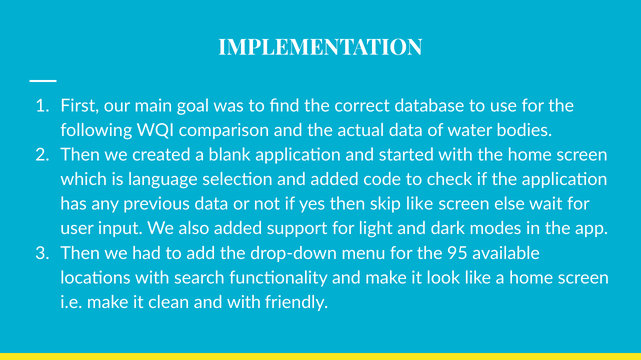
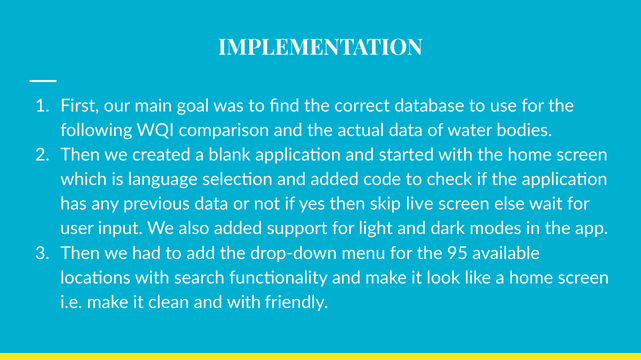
skip like: like -> live (420, 204)
